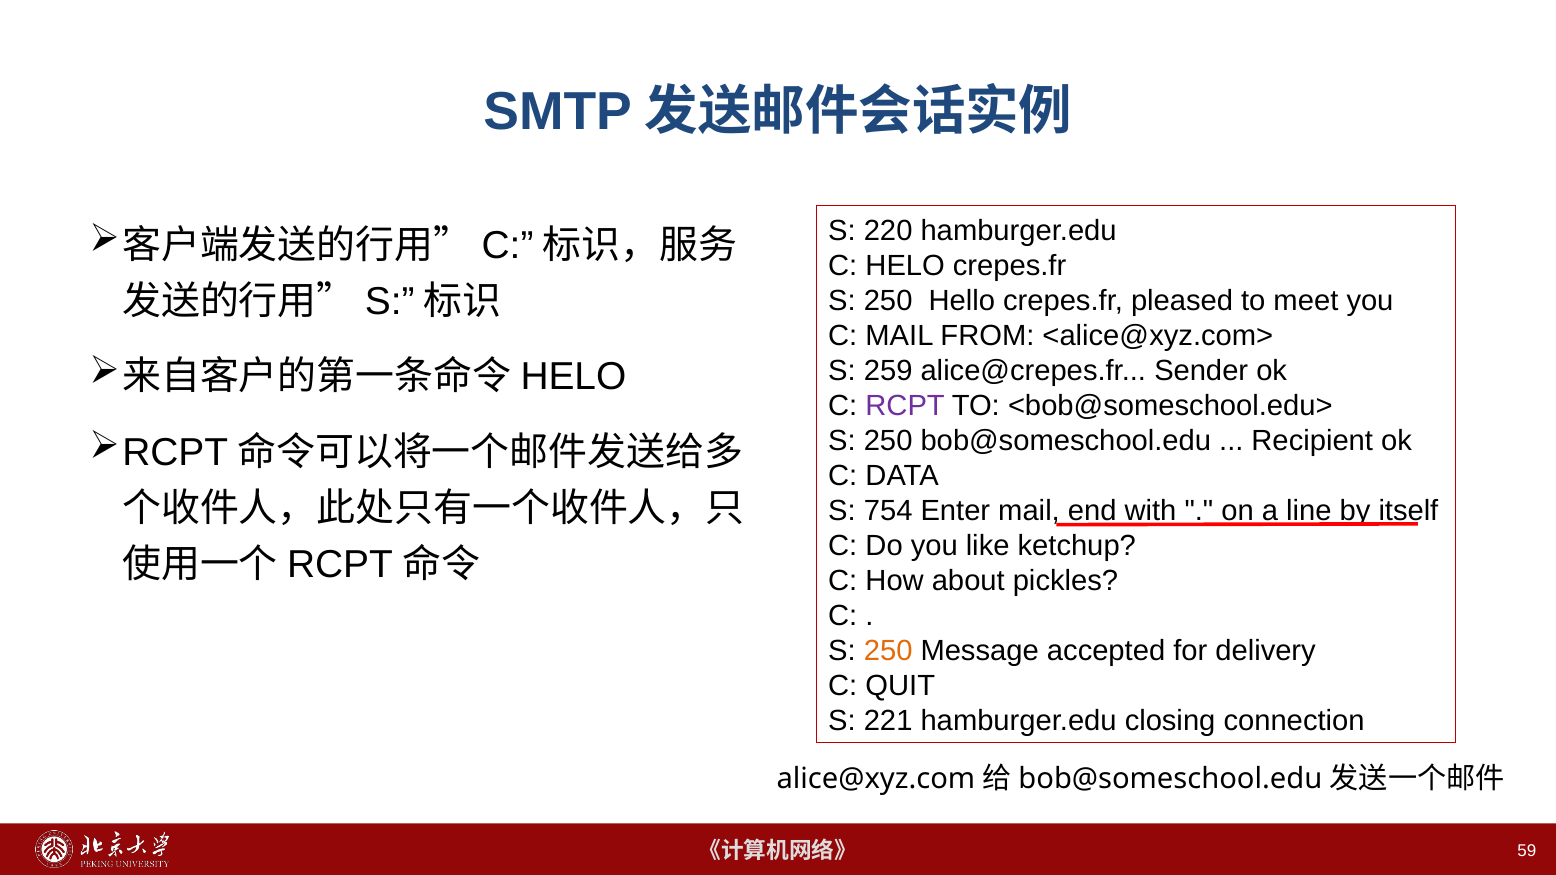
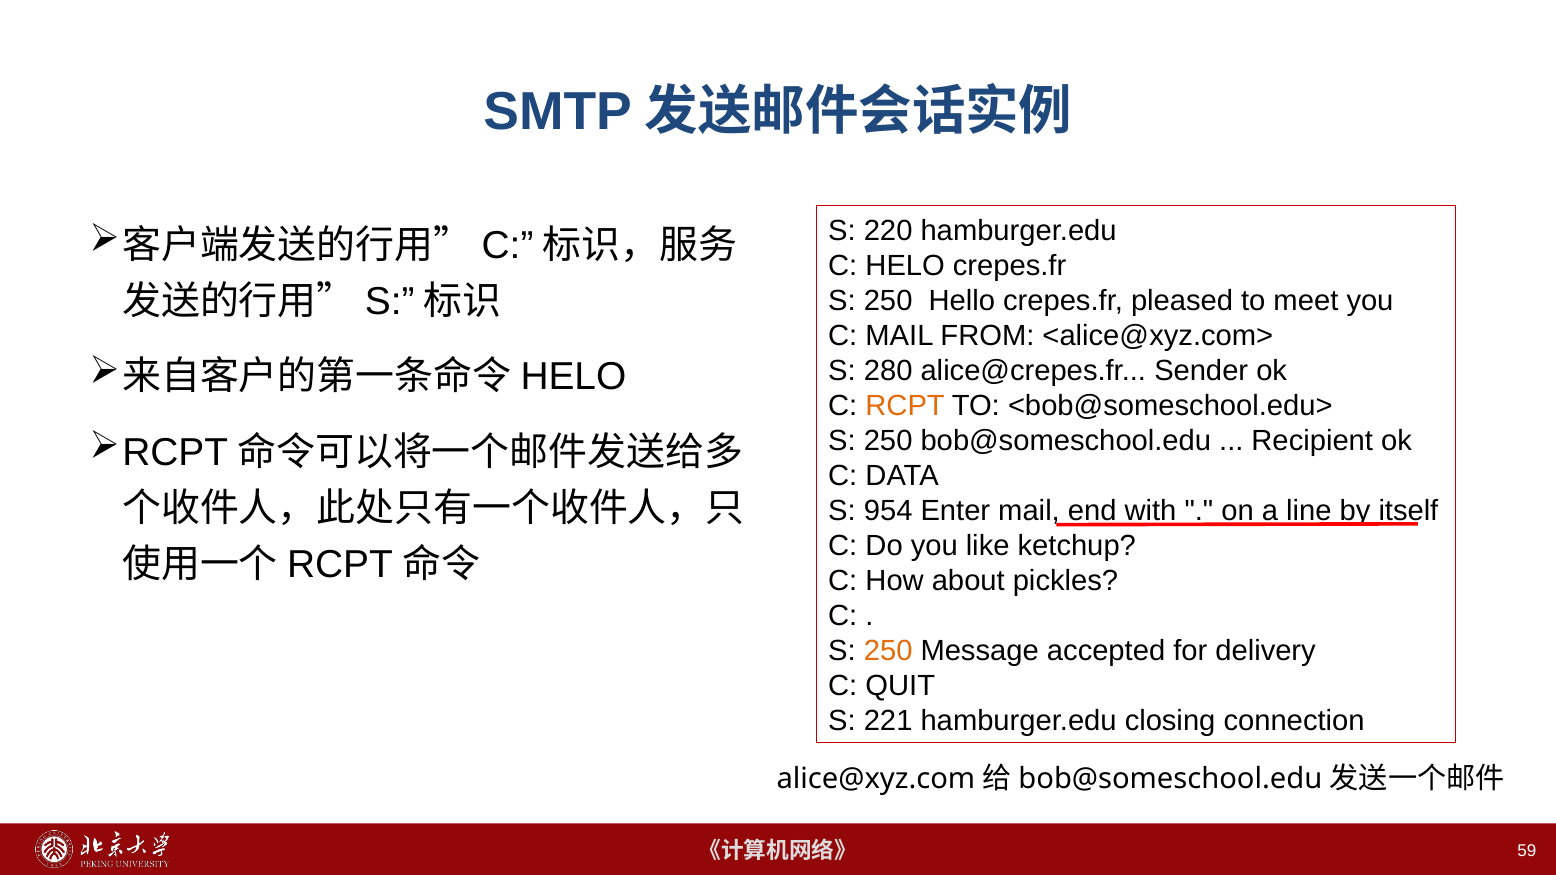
259: 259 -> 280 (888, 371)
RCPT colour: purple -> orange (905, 406)
754: 754 -> 954 (888, 511)
